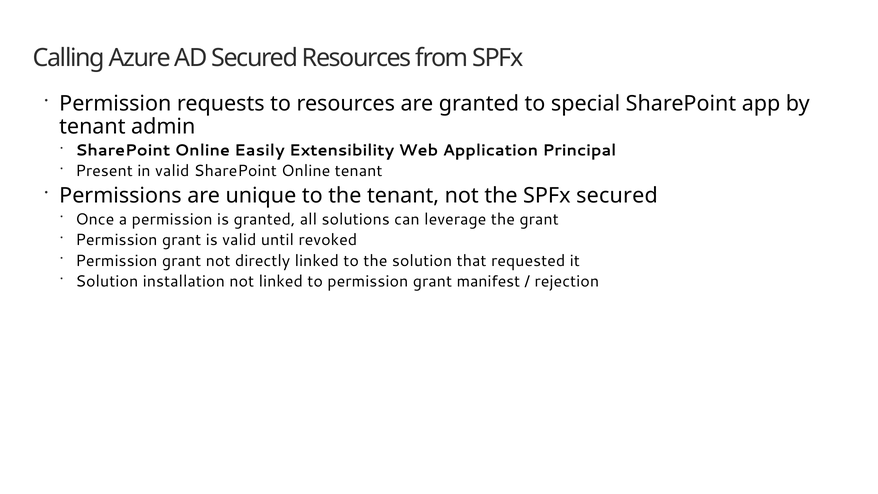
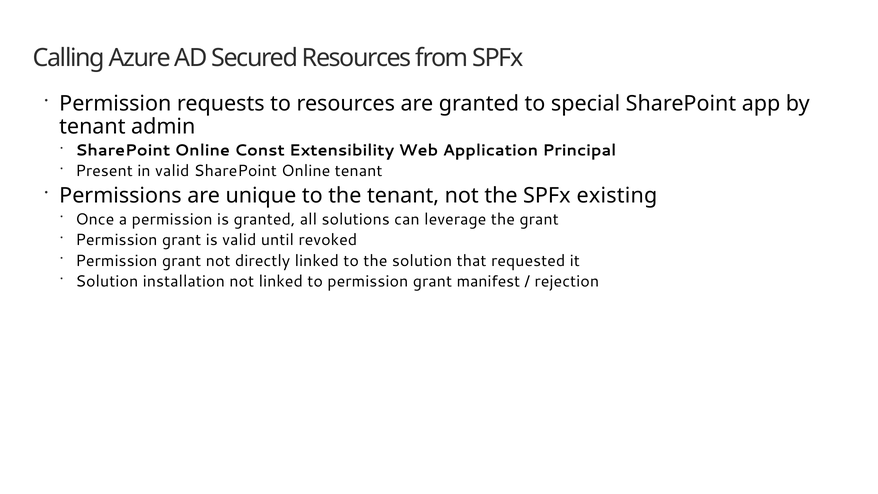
Easily: Easily -> Const (260, 150)
SPFx secured: secured -> existing (617, 196)
